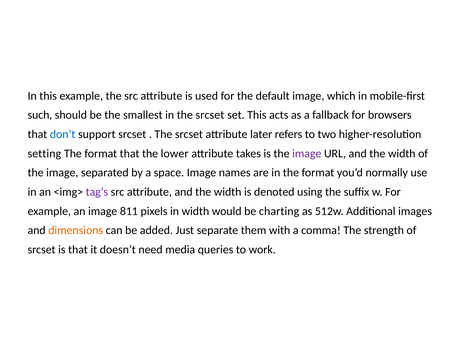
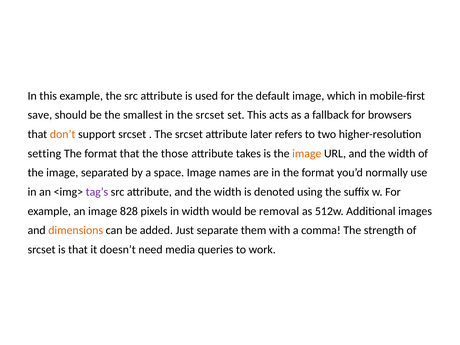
such: such -> save (40, 115)
don’t colour: blue -> orange (63, 134)
lower: lower -> those (175, 153)
image colour: purple -> orange (307, 153)
811: 811 -> 828 (129, 211)
charting: charting -> removal (279, 211)
